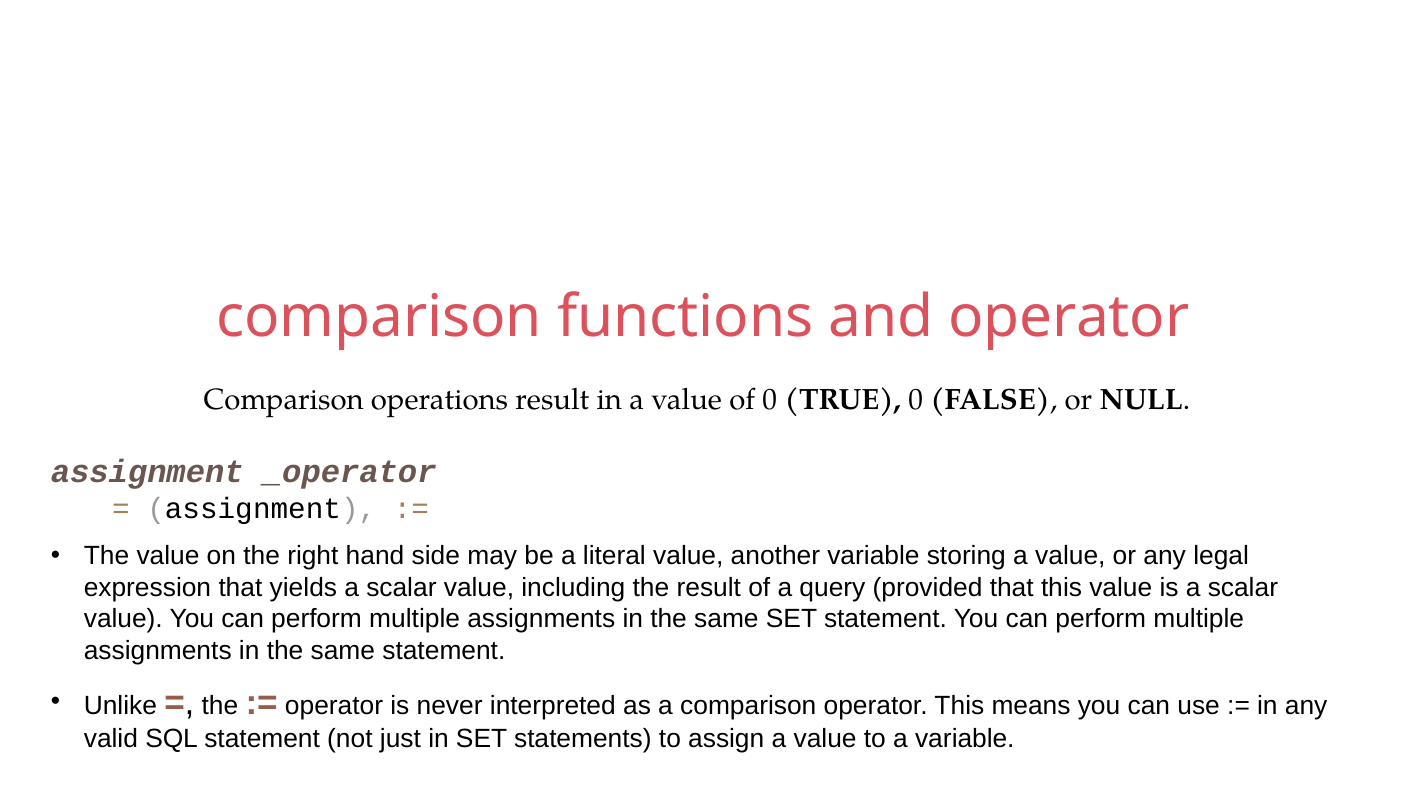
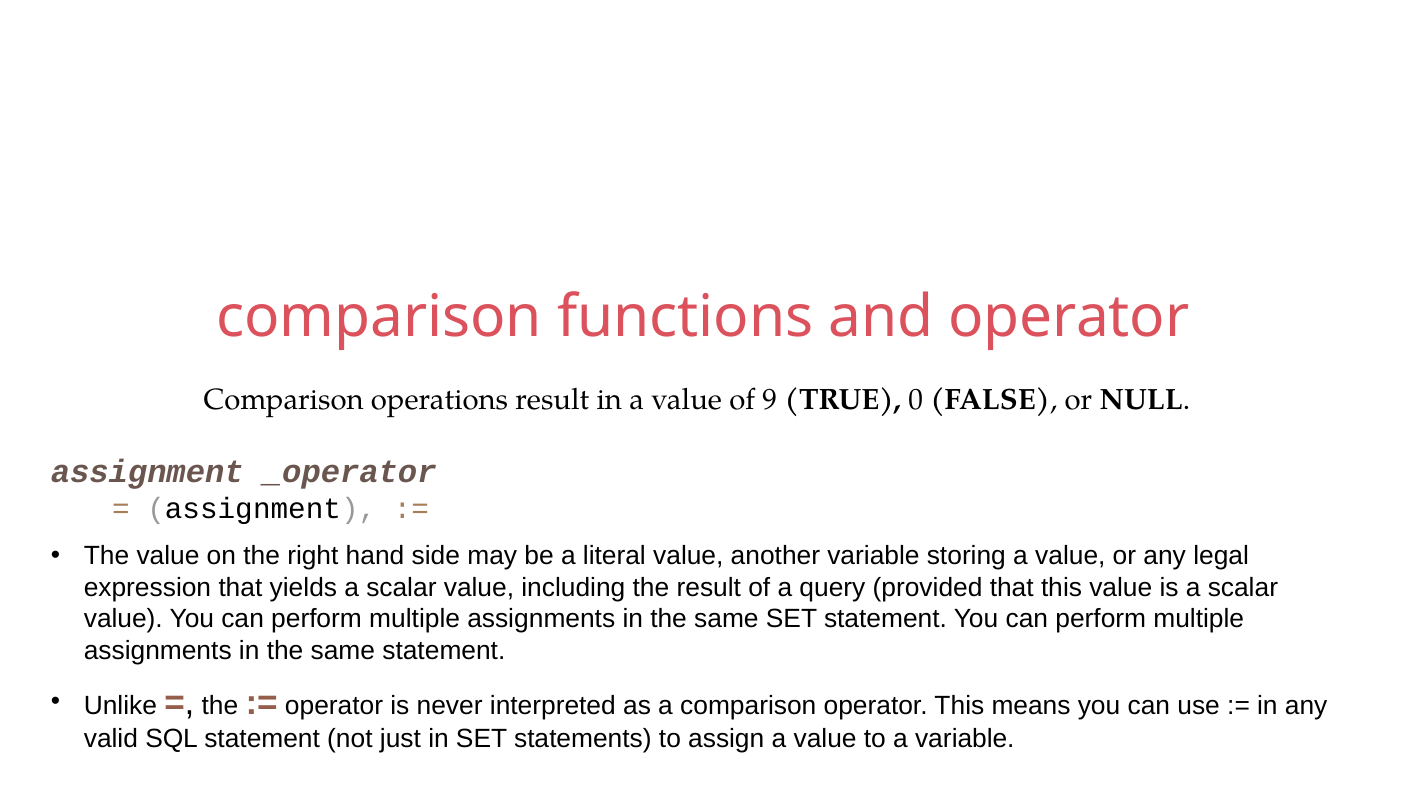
of 0: 0 -> 9 (770, 400)
